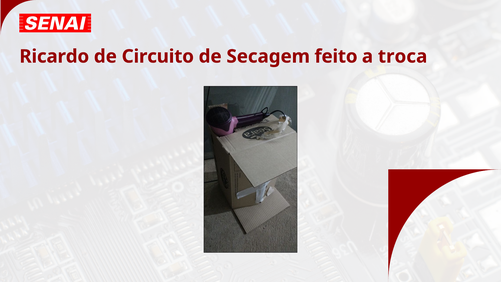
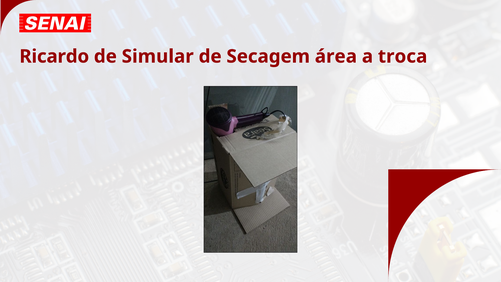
Circuito: Circuito -> Simular (158, 56)
feito: feito -> área (336, 56)
